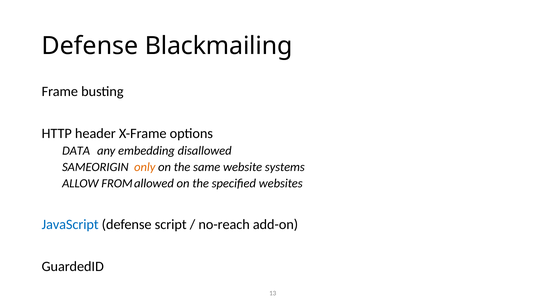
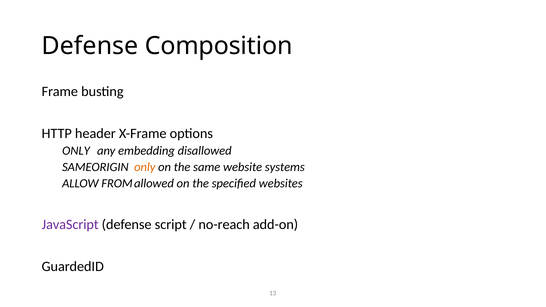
Blackmailing: Blackmailing -> Composition (219, 46)
DATA: DATA -> ONLY (76, 151)
JavaScript colour: blue -> purple (70, 225)
